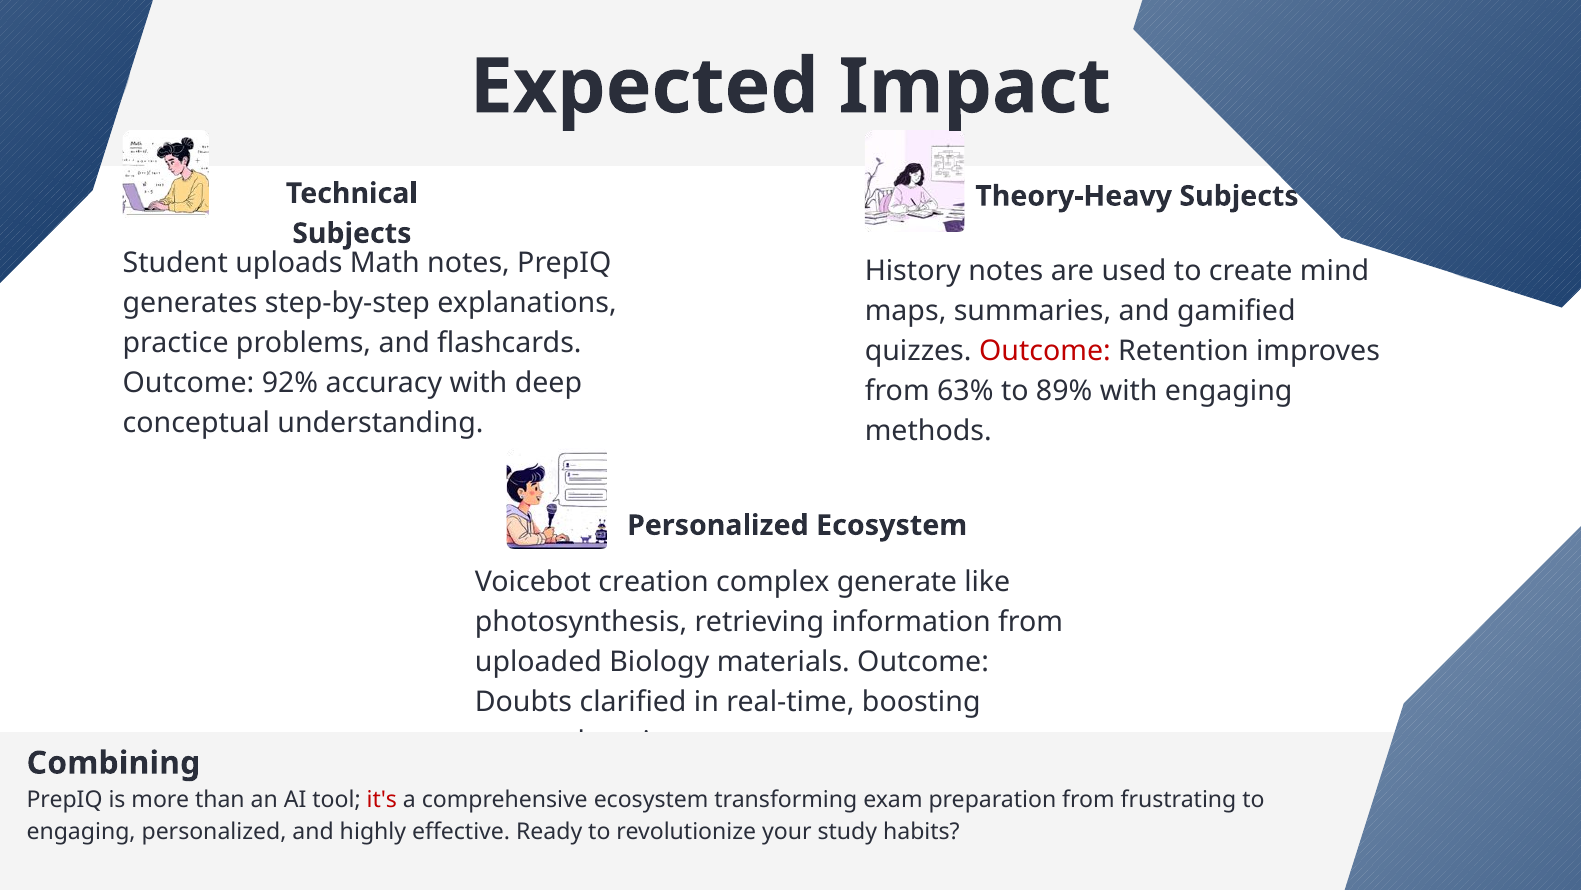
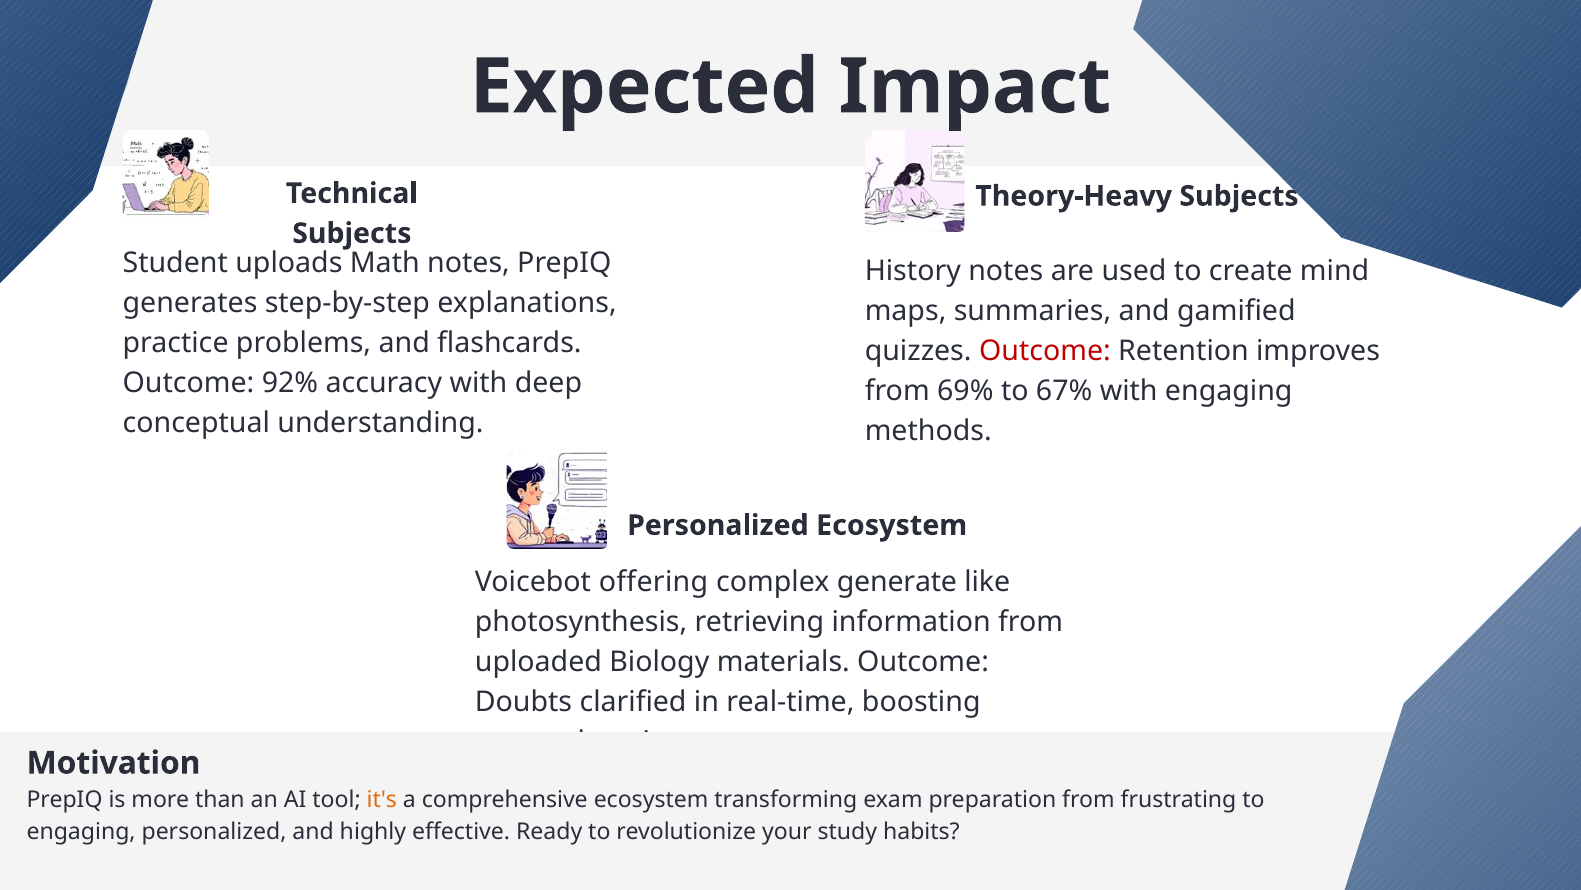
63%: 63% -> 69% (965, 391)
89%: 89% -> 67% (1064, 391)
creation: creation -> offering (653, 582)
Combining: Combining -> Motivation (114, 763)
it's colour: red -> orange (382, 799)
